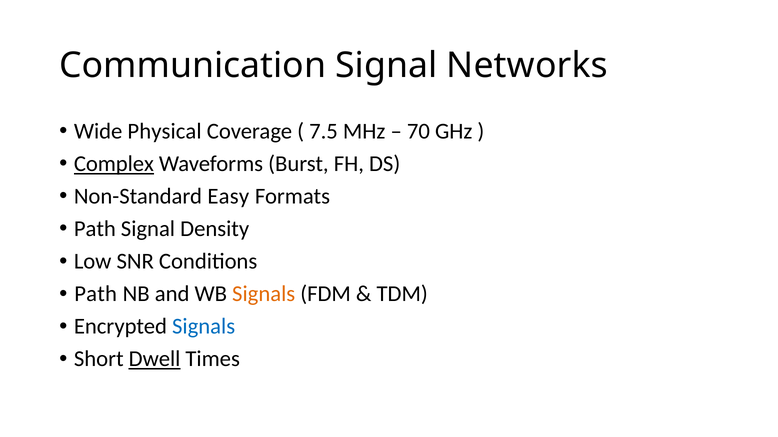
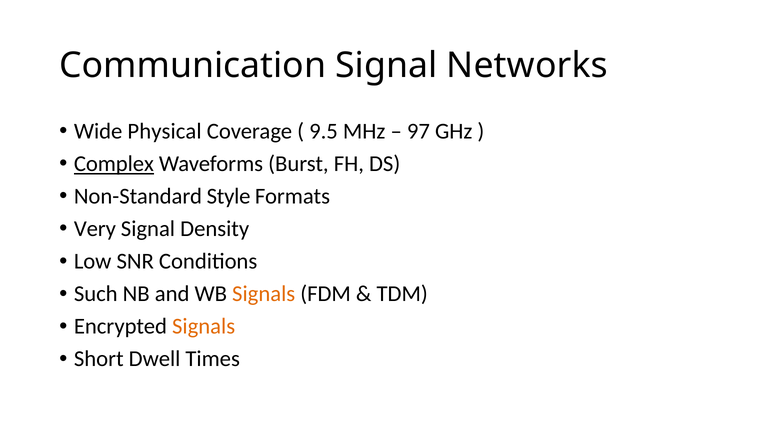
7.5: 7.5 -> 9.5 (324, 131)
70: 70 -> 97 (418, 131)
Easy: Easy -> Style (229, 197)
Path: Path -> Very (95, 229)
Path: Path -> Such (96, 294)
Signals colour: blue -> orange (204, 327)
Dwell underline: present -> none (155, 360)
